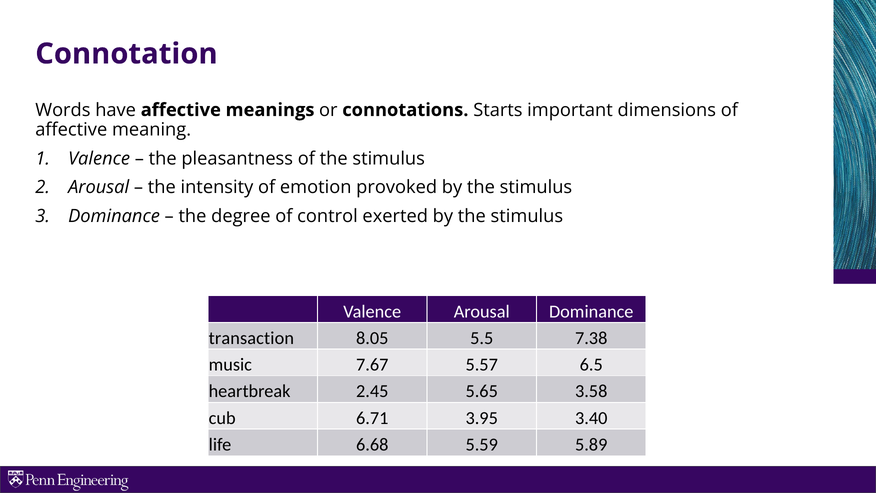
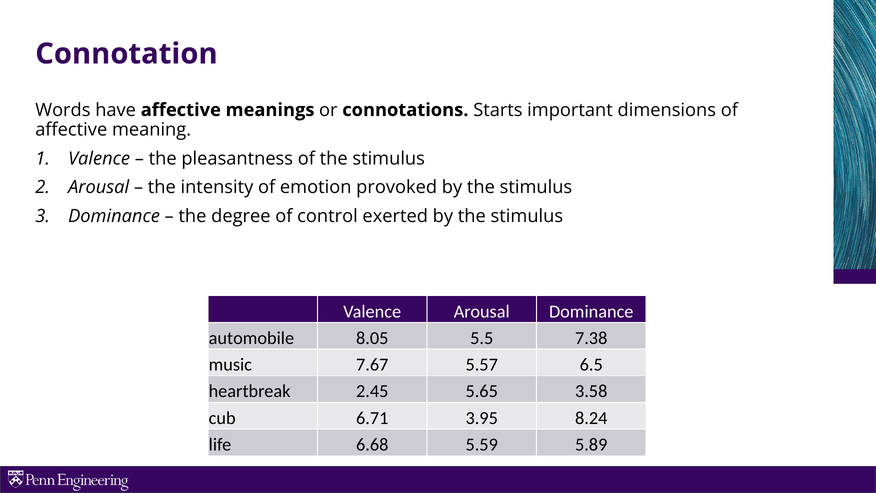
transaction: transaction -> automobile (251, 338)
3.40: 3.40 -> 8.24 (591, 418)
